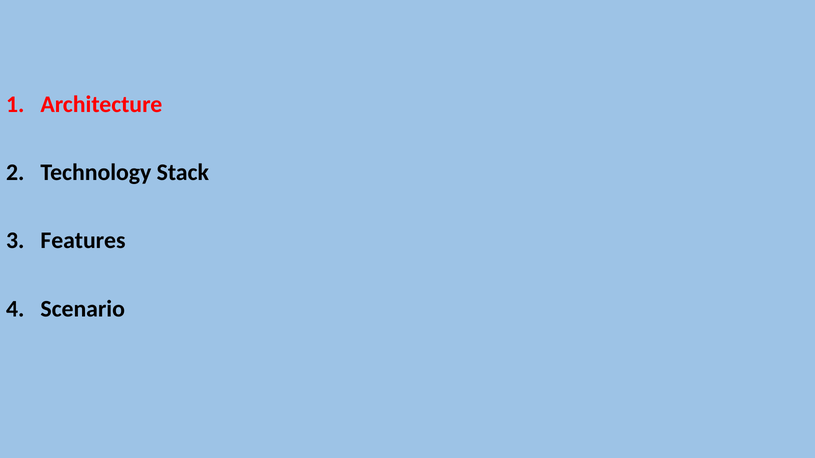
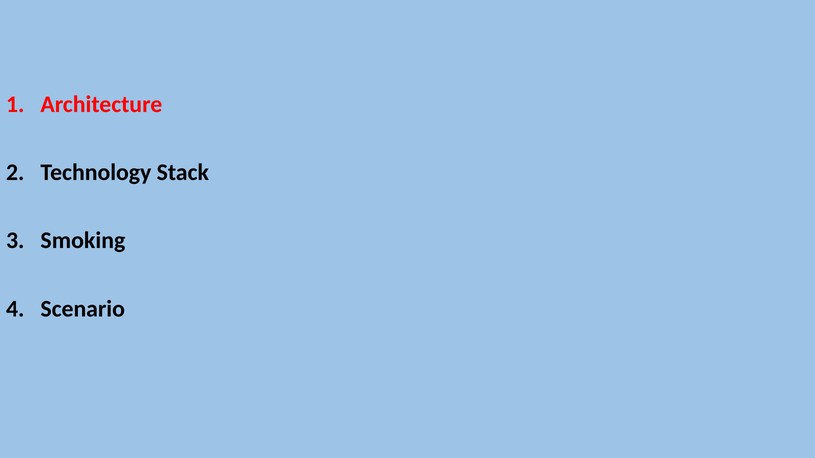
Features: Features -> Smoking (83, 241)
